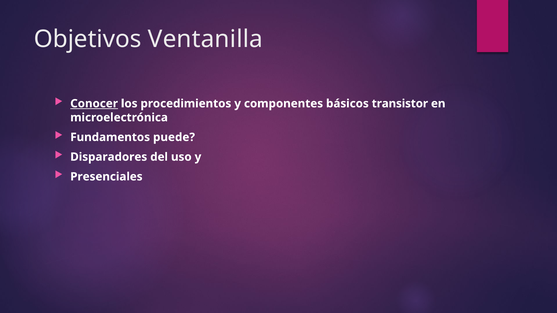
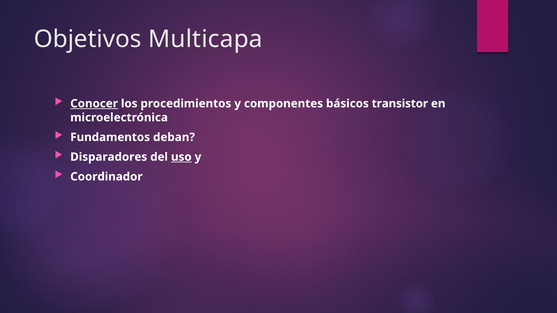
Ventanilla: Ventanilla -> Multicapa (205, 39)
puede: puede -> deban (174, 137)
uso underline: none -> present (181, 157)
Presenciales: Presenciales -> Coordinador (106, 177)
